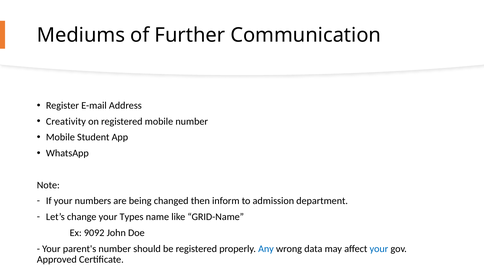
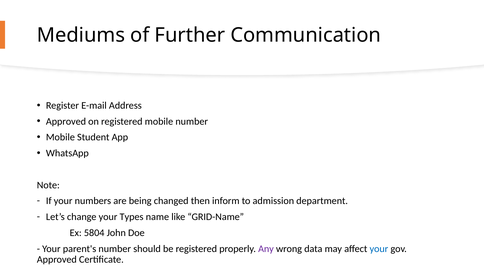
Creativity: Creativity -> Approved (66, 122)
9092: 9092 -> 5804 (94, 233)
Any colour: blue -> purple (266, 249)
